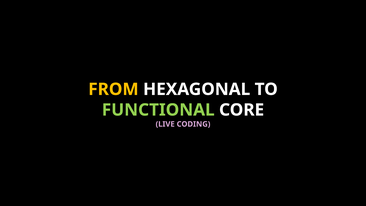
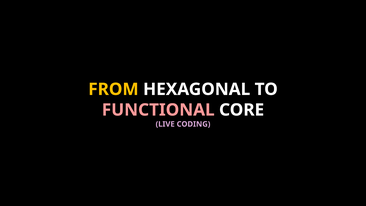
FUNCTIONAL colour: light green -> pink (158, 110)
